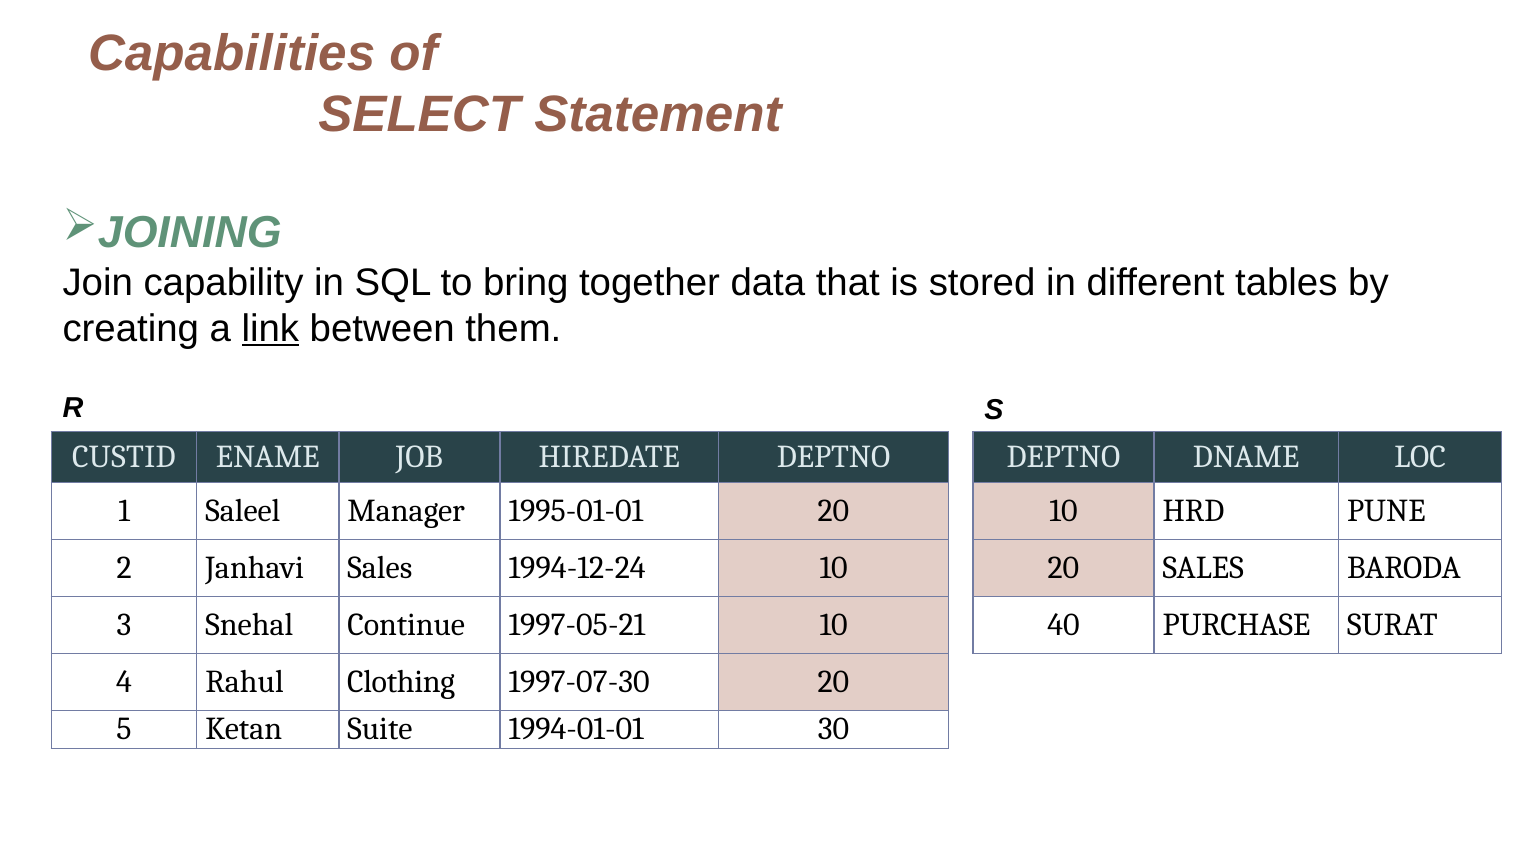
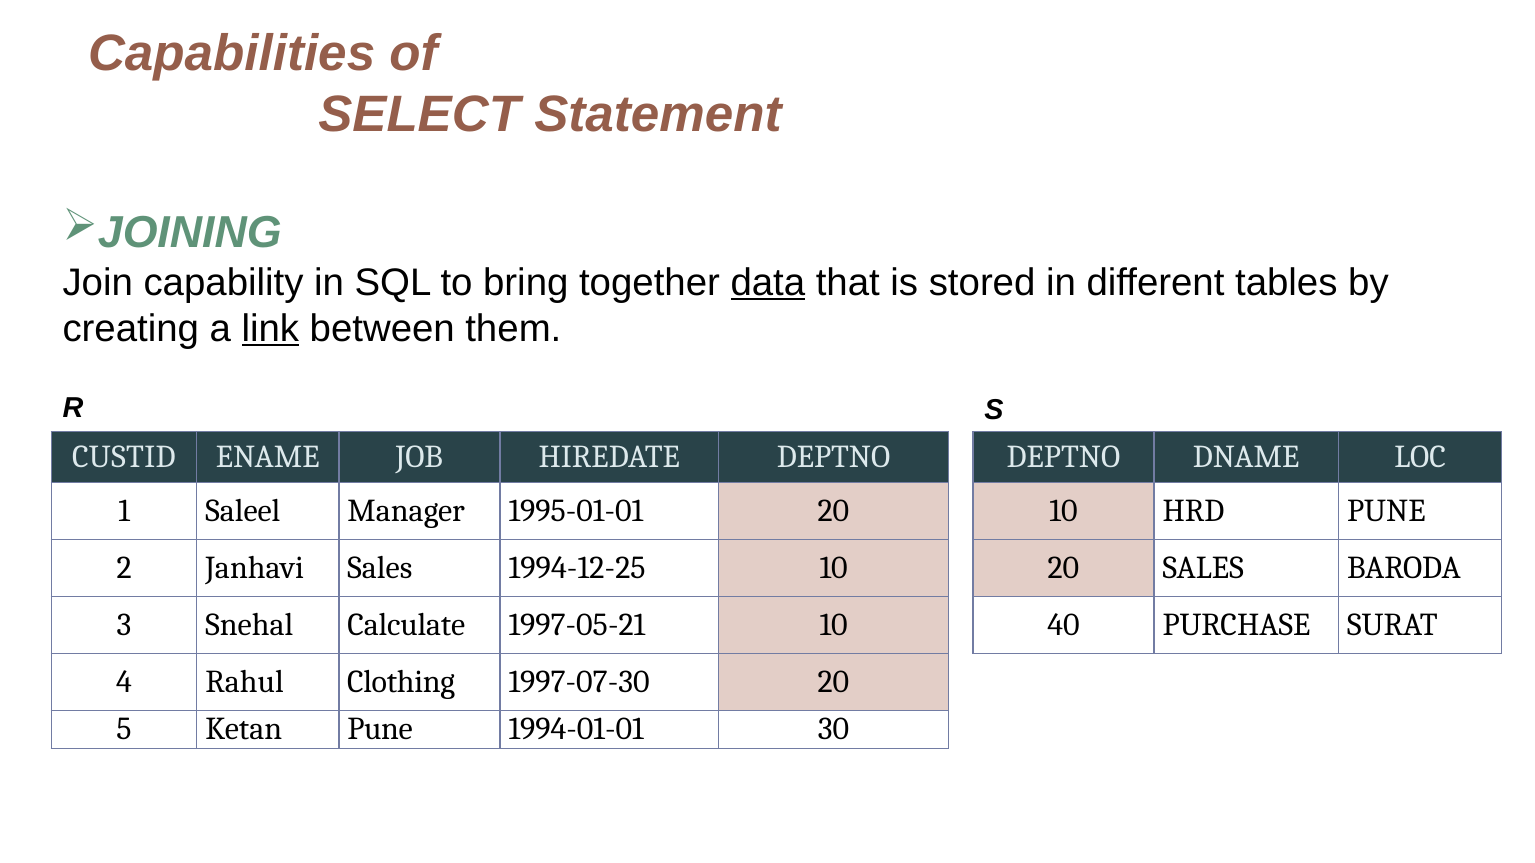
data underline: none -> present (768, 283)
1994-12-24: 1994-12-24 -> 1994-12-25 (577, 568)
Continue: Continue -> Calculate (406, 625)
Ketan Suite: Suite -> Pune (380, 730)
